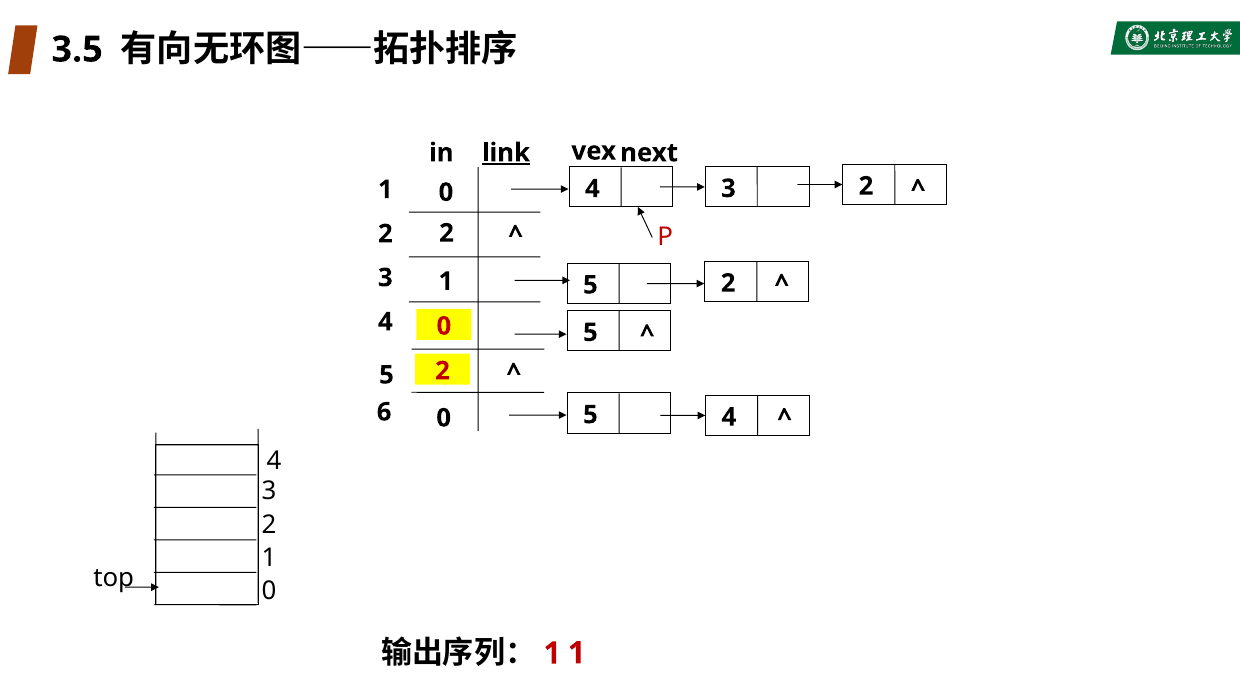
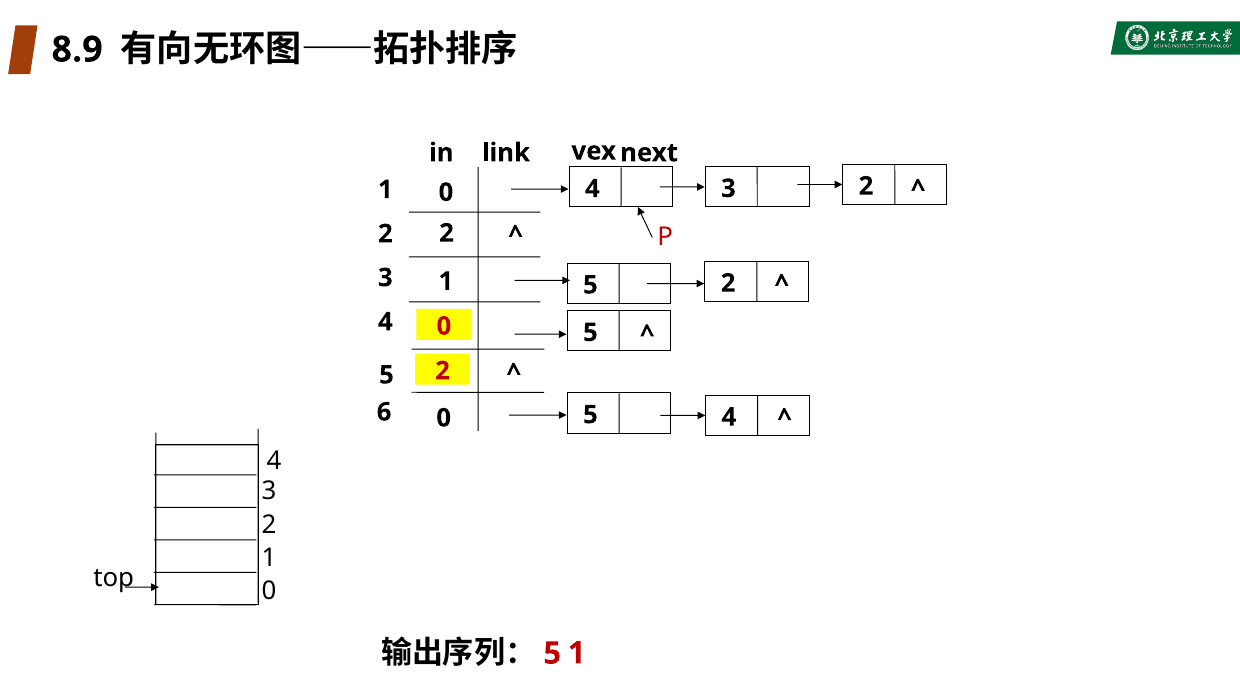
3.5: 3.5 -> 8.9 (77, 50)
link underline: present -> none (506, 153)
1: 1 -> 5 (552, 653)
